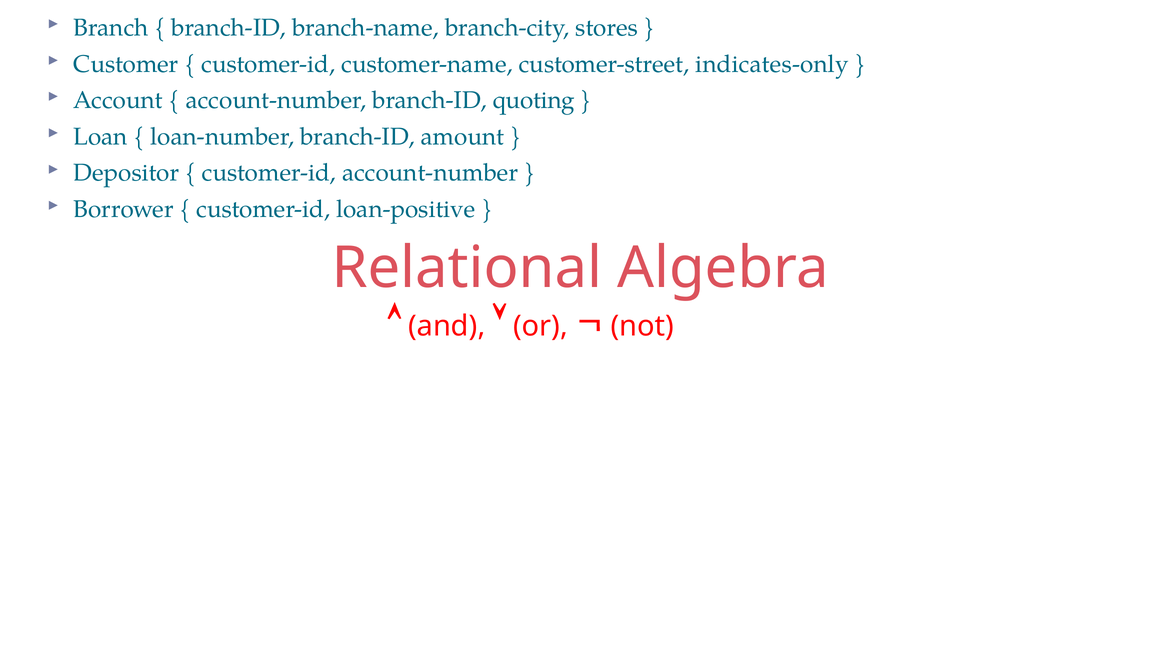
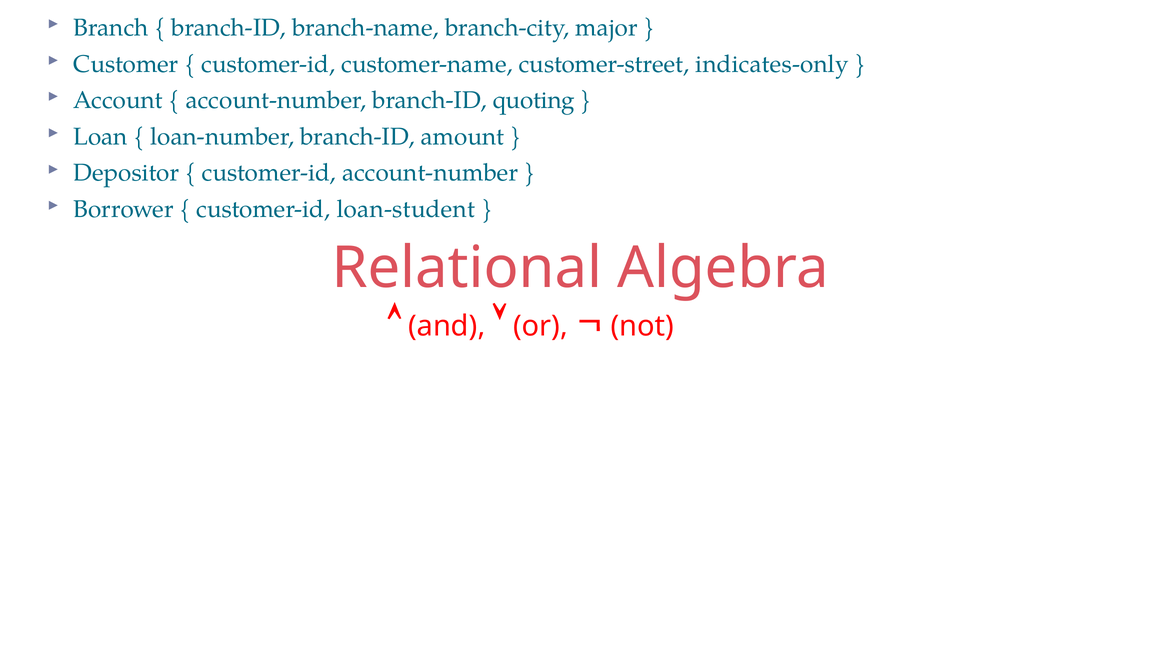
stores: stores -> major (607, 28)
loan-positive: loan-positive -> loan-student (406, 209)
